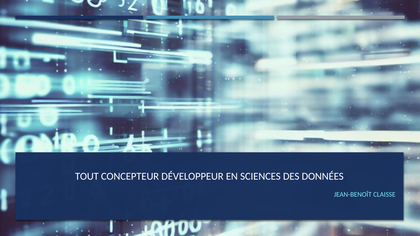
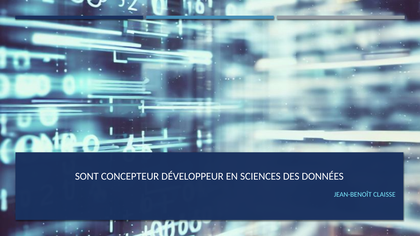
TOUT: TOUT -> SONT (87, 177)
